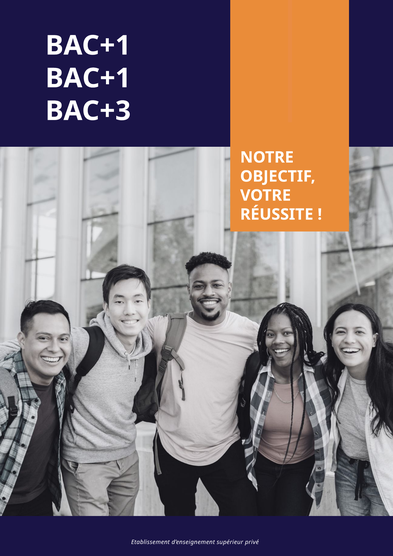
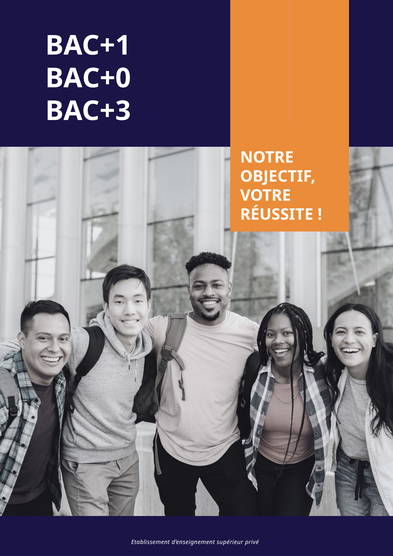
BAC+1: BAC+1 -> BAC+0 (88, 78)
